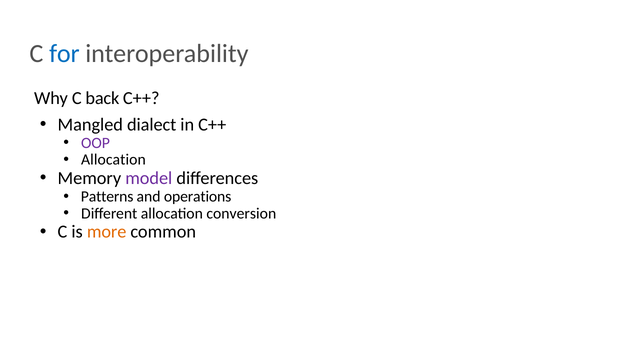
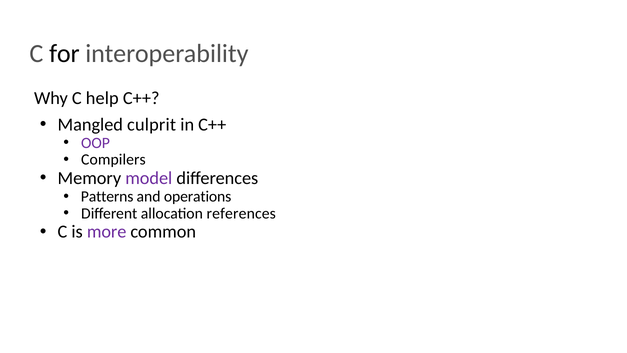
for colour: blue -> black (64, 54)
back: back -> help (102, 98)
dialect: dialect -> culprit (152, 124)
Allocation: Allocation -> Compilers (113, 160)
conversion: conversion -> references (241, 213)
more colour: orange -> purple (107, 232)
